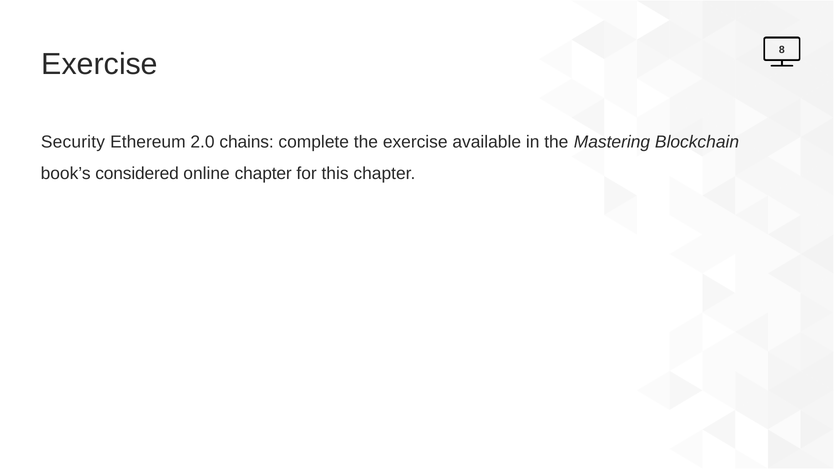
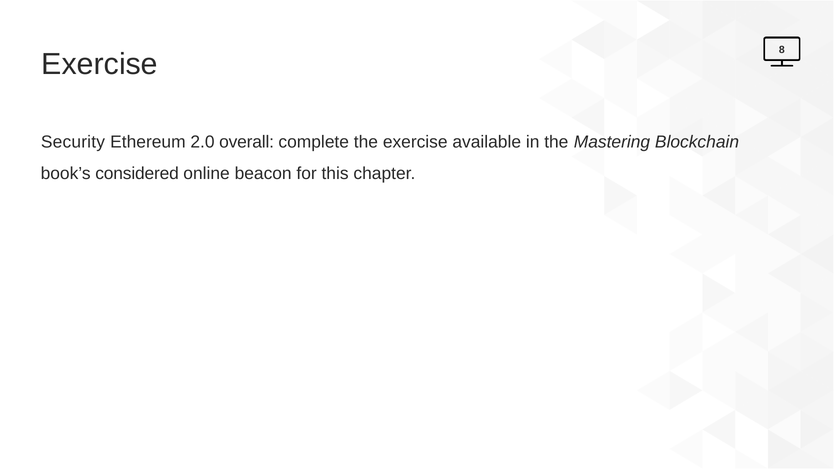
chains: chains -> overall (247, 142)
online chapter: chapter -> beacon (263, 173)
